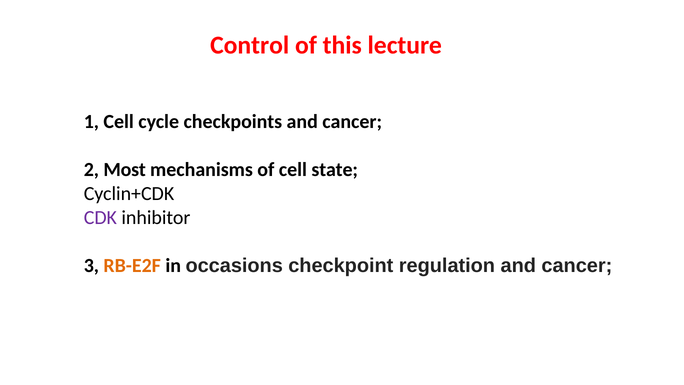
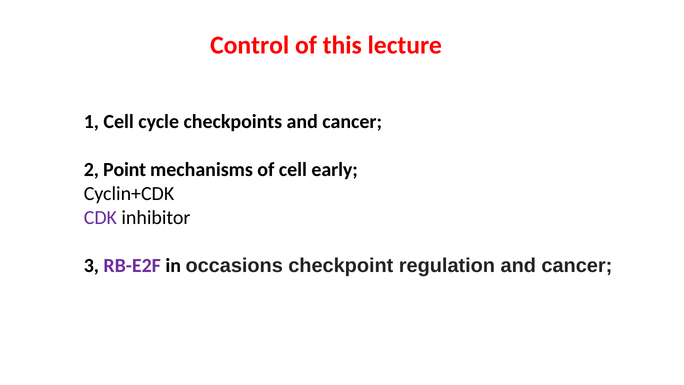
Most: Most -> Point (125, 169)
state: state -> early (335, 169)
RB-E2F colour: orange -> purple (132, 265)
